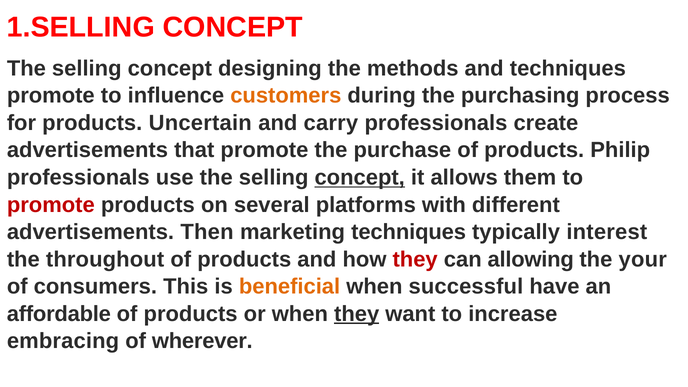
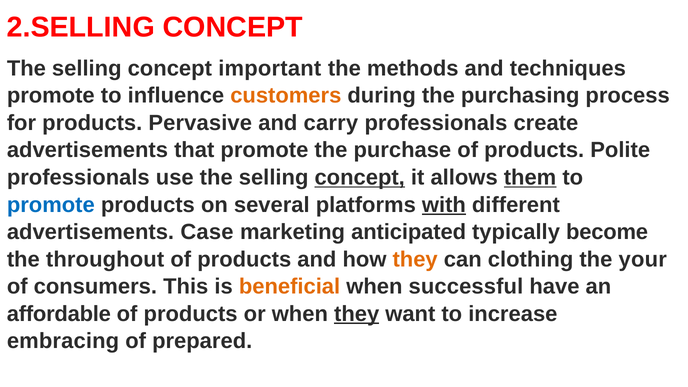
1.SELLING: 1.SELLING -> 2.SELLING (81, 27)
designing: designing -> important (270, 68)
Uncertain: Uncertain -> Pervasive (200, 123)
Philip: Philip -> Polite (620, 150)
them underline: none -> present (530, 178)
promote colour: red -> blue (51, 205)
with underline: none -> present (444, 205)
Then: Then -> Case (207, 232)
marketing techniques: techniques -> anticipated (409, 232)
interest: interest -> become (607, 232)
they colour: red -> orange (415, 259)
allowing: allowing -> clothing (531, 259)
wherever: wherever -> prepared (202, 341)
